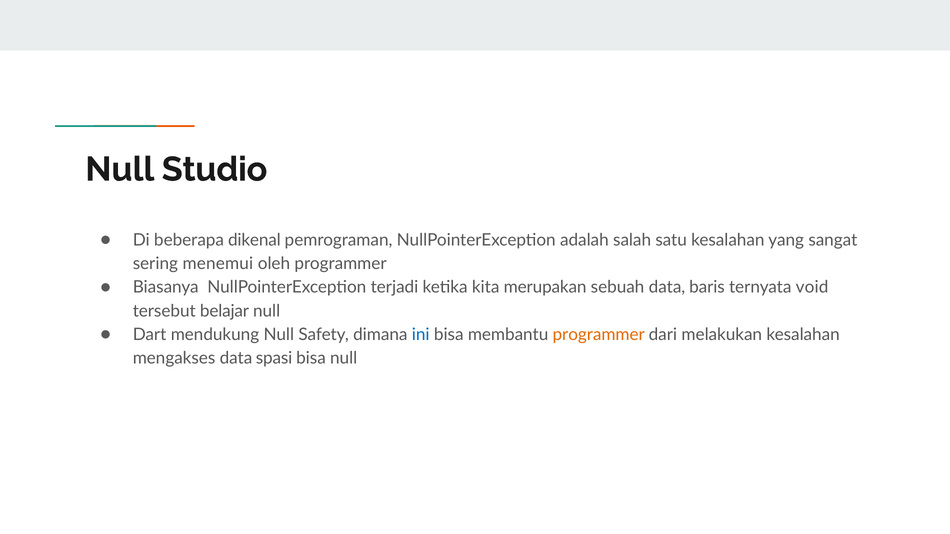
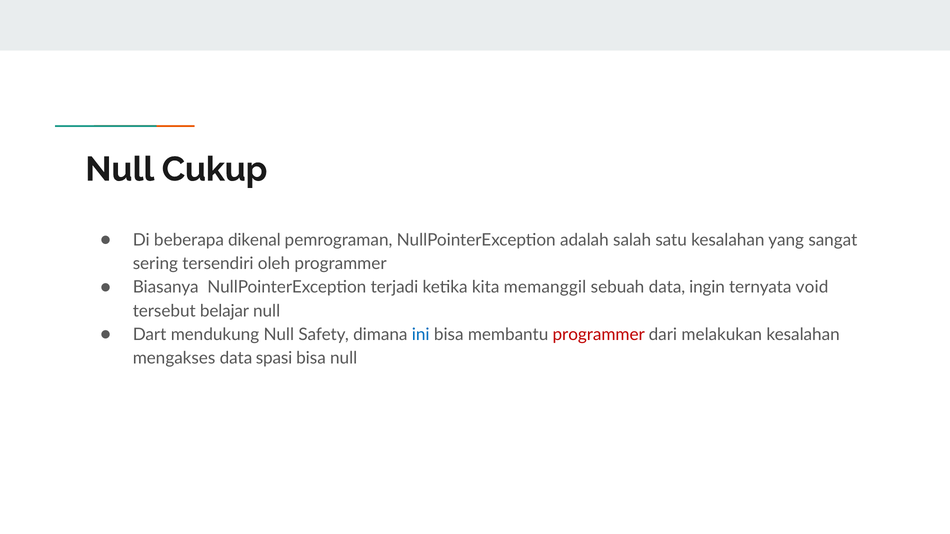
Studio: Studio -> Cukup (215, 169)
menemui: menemui -> tersendiri (218, 264)
merupakan: merupakan -> memanggil (545, 287)
baris: baris -> ingin (707, 287)
programmer colour: orange -> red (599, 335)
